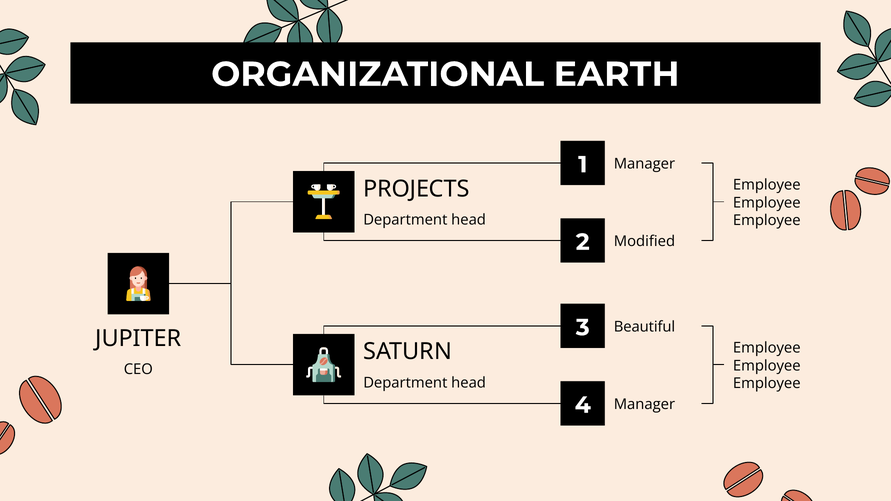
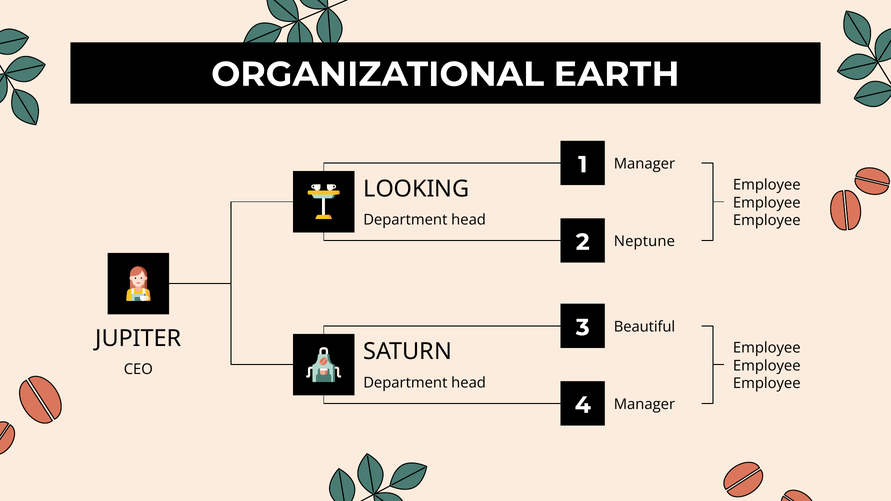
PROJECTS: PROJECTS -> LOOKING (416, 189)
Modified: Modified -> Neptune (644, 242)
